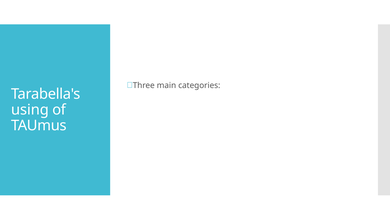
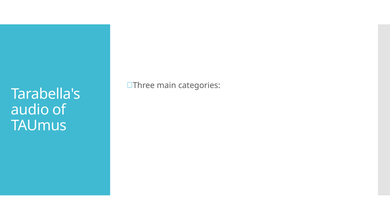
using: using -> audio (30, 109)
